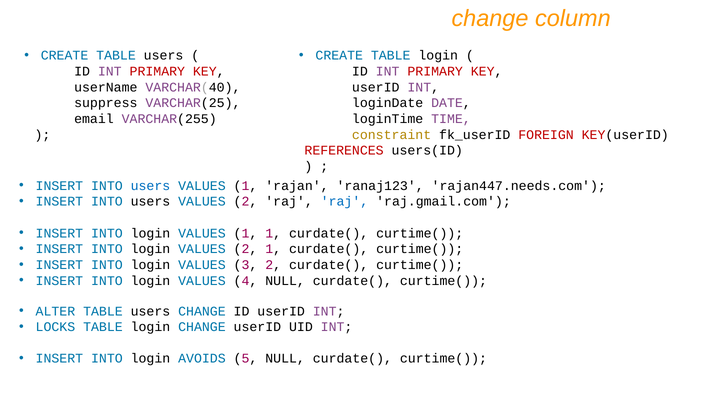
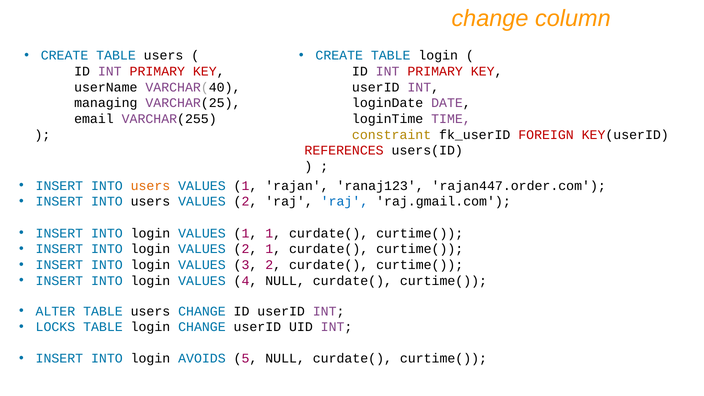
suppress: suppress -> managing (106, 103)
users colour: blue -> orange (150, 186)
rajan447.needs.com: rajan447.needs.com -> rajan447.order.com (519, 186)
